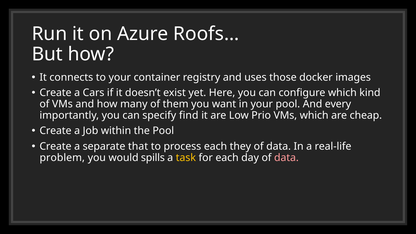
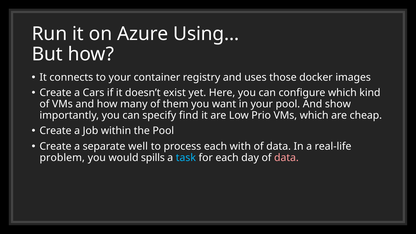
Roofs…: Roofs… -> Using… (206, 34)
every: every -> show (338, 104)
that: that -> well (138, 146)
they: they -> with (240, 146)
task colour: yellow -> light blue (186, 158)
